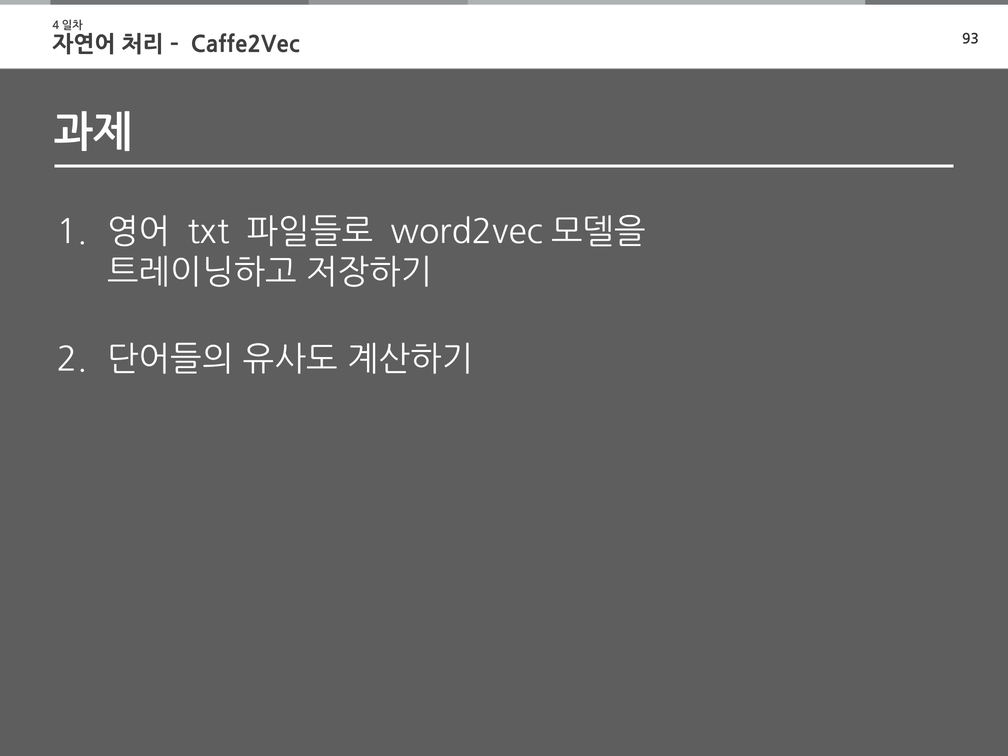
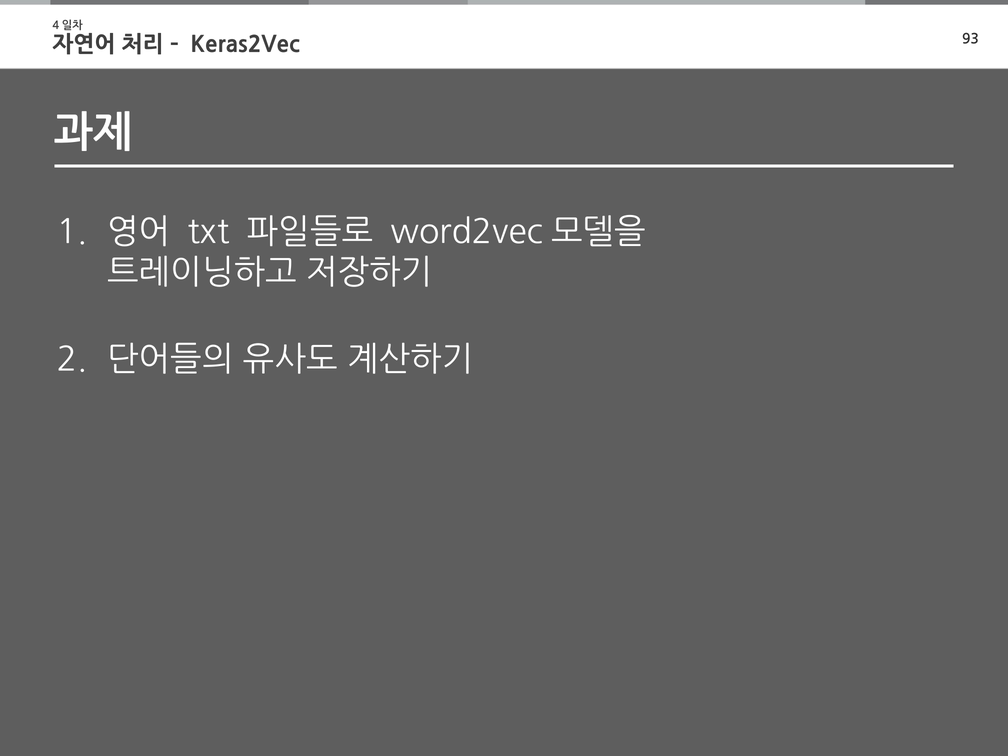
Caffe2Vec: Caffe2Vec -> Keras2Vec (245, 45)
